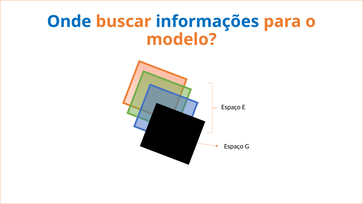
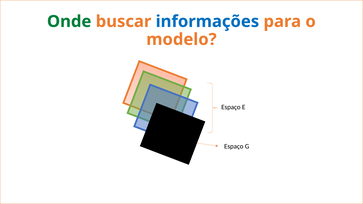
Onde colour: blue -> green (69, 22)
